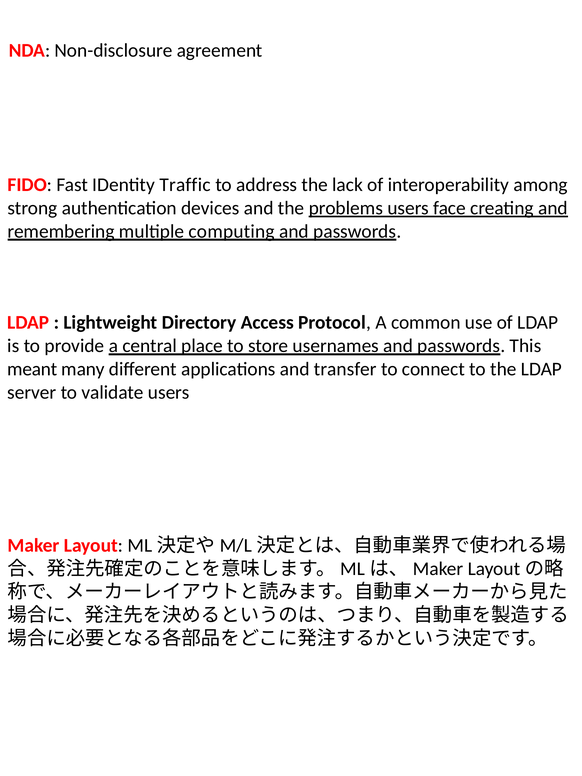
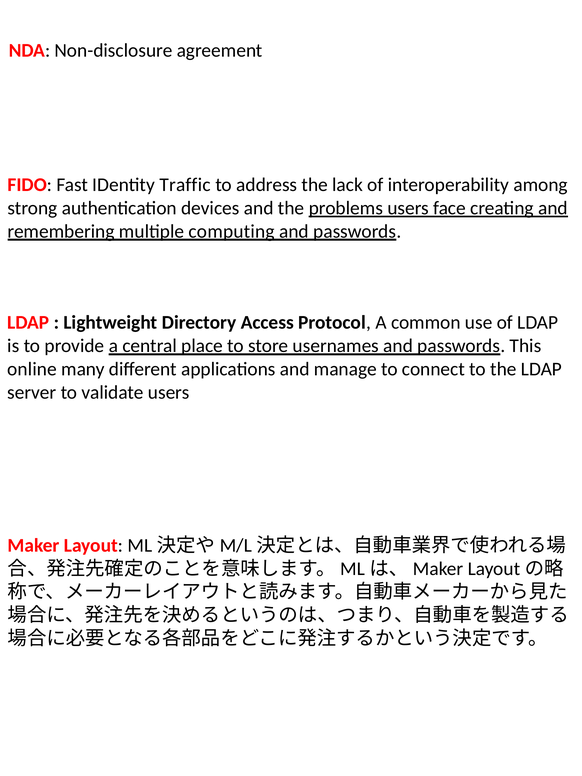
meant: meant -> online (32, 369)
transfer: transfer -> manage (345, 369)
